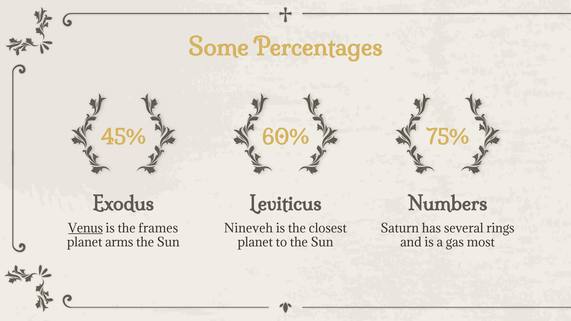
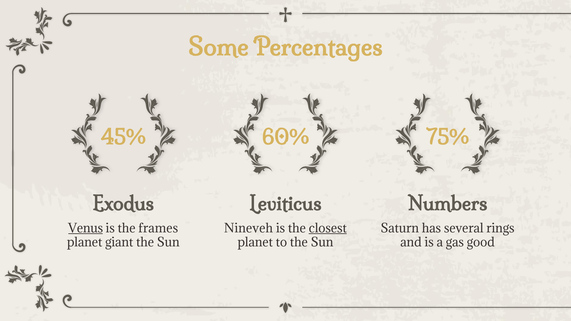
closest underline: none -> present (328, 229)
arms: arms -> giant (119, 243)
most: most -> good (481, 243)
